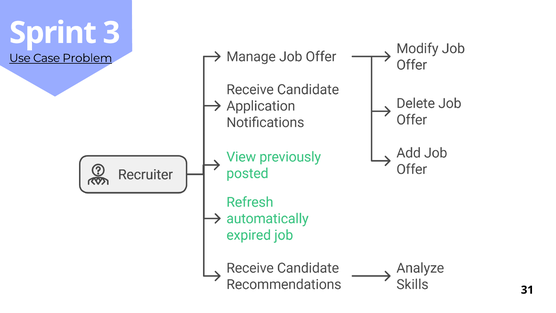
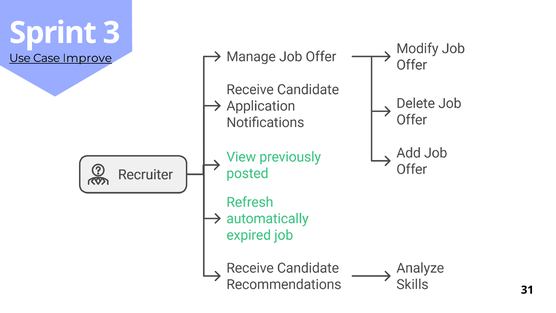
Problem: Problem -> Improve (87, 58)
